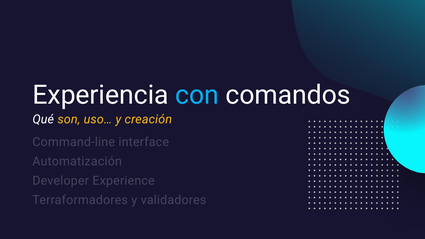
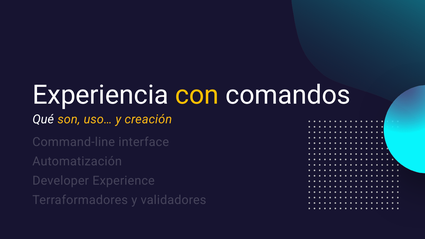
con colour: light blue -> yellow (197, 95)
